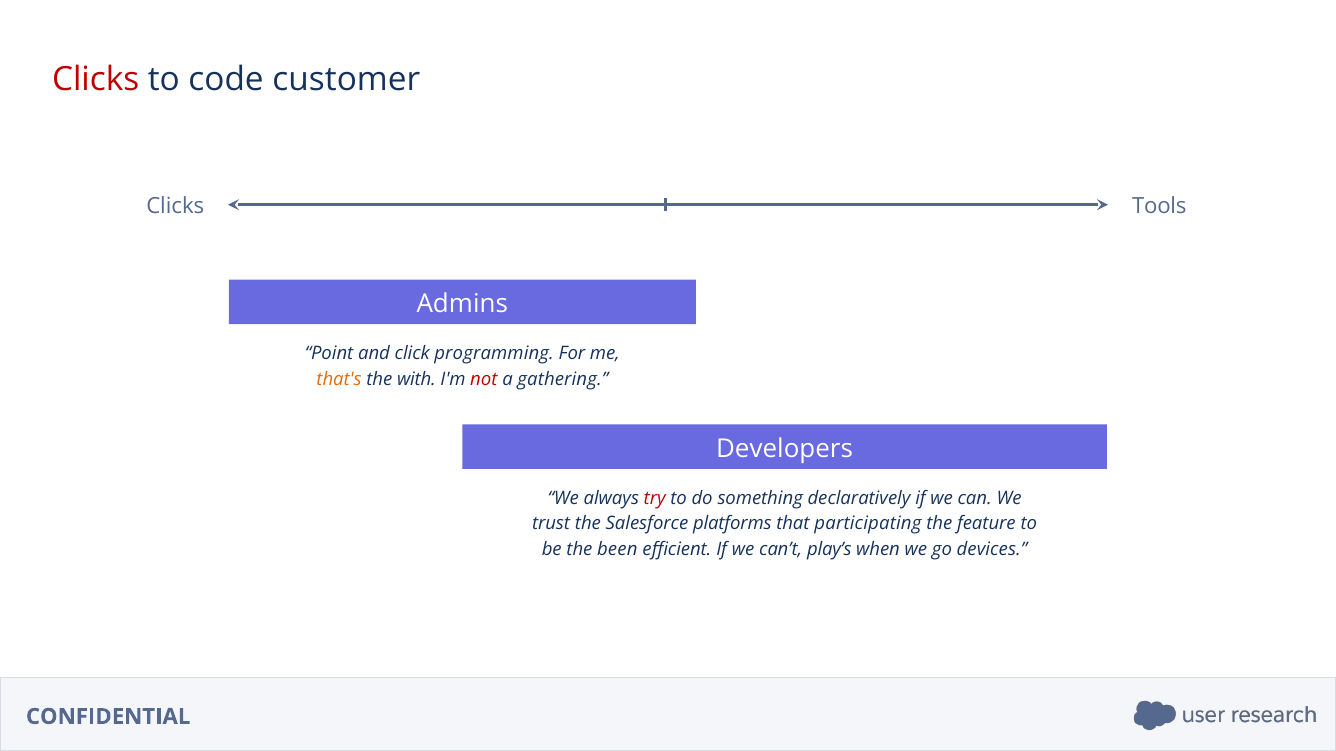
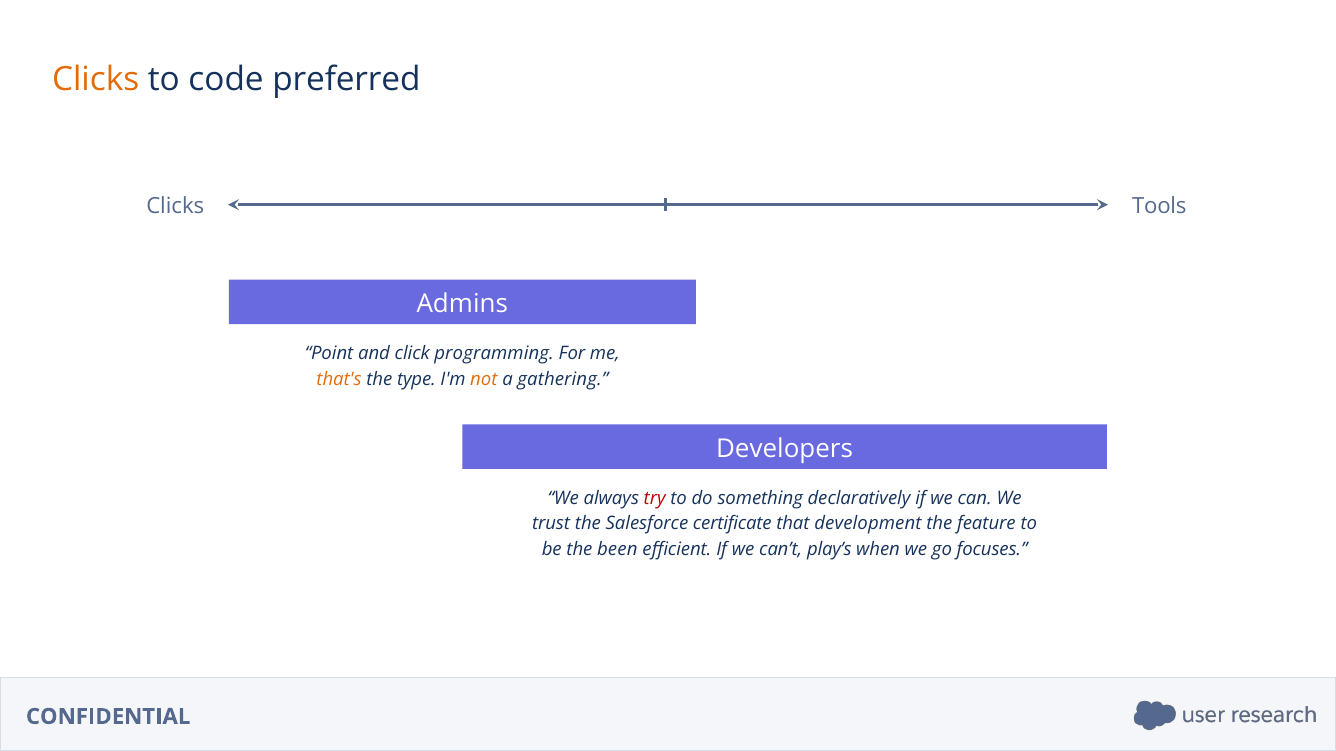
Clicks colour: red -> orange (96, 79)
customer: customer -> preferred (346, 79)
with: with -> type (416, 379)
not colour: red -> orange (484, 379)
platforms: platforms -> certificate (732, 524)
participating: participating -> development (868, 524)
devices: devices -> focuses (992, 550)
